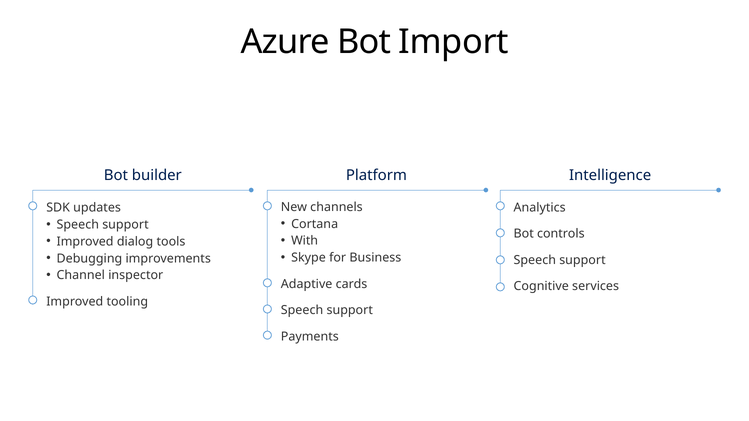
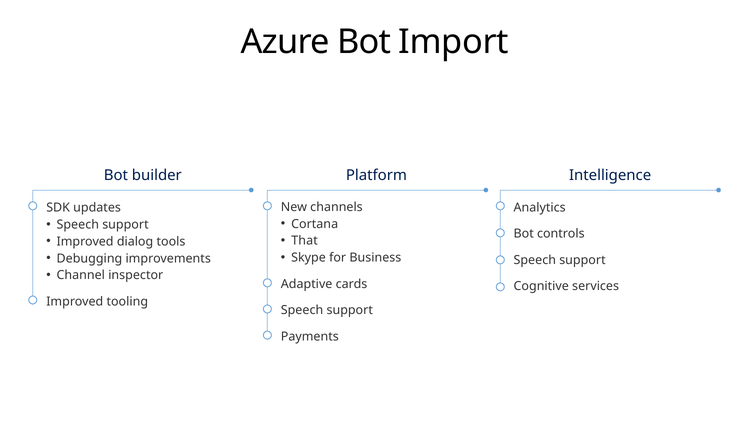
With: With -> That (305, 241)
